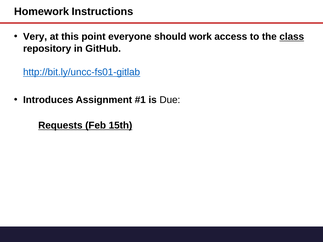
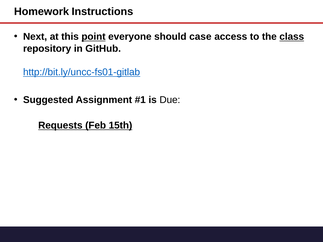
Very: Very -> Next (35, 37)
point underline: none -> present (94, 37)
work: work -> case (200, 37)
Introduces: Introduces -> Suggested (48, 100)
